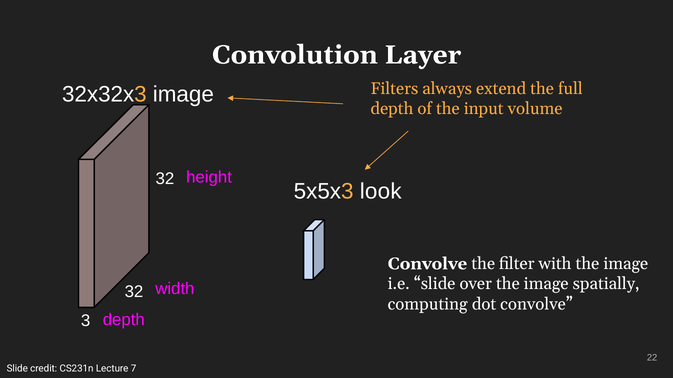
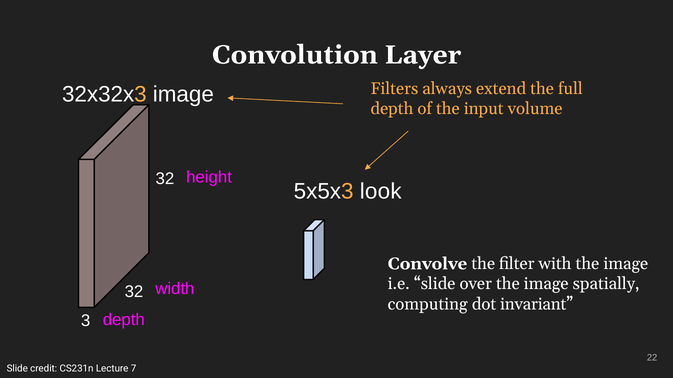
dot convolve: convolve -> invariant (537, 305)
